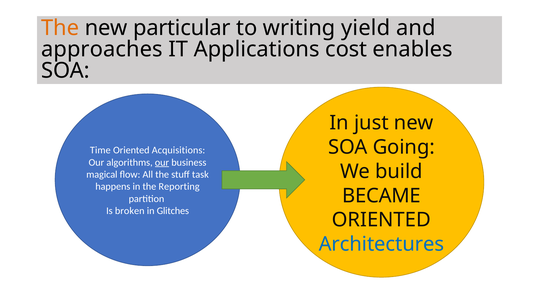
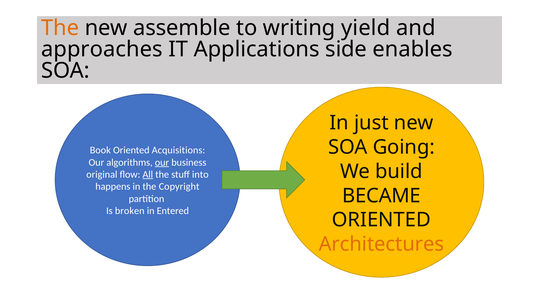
particular: particular -> assemble (182, 28)
cost: cost -> side (346, 49)
Time: Time -> Book (100, 150)
magical: magical -> original (102, 175)
All underline: none -> present (148, 175)
task: task -> into (200, 175)
Reporting: Reporting -> Copyright (179, 187)
Glitches: Glitches -> Entered (173, 211)
Architectures colour: blue -> orange (381, 244)
